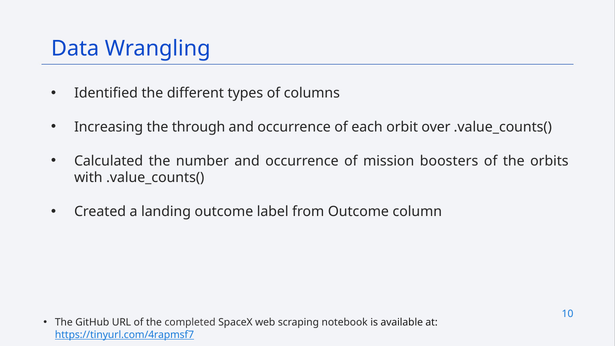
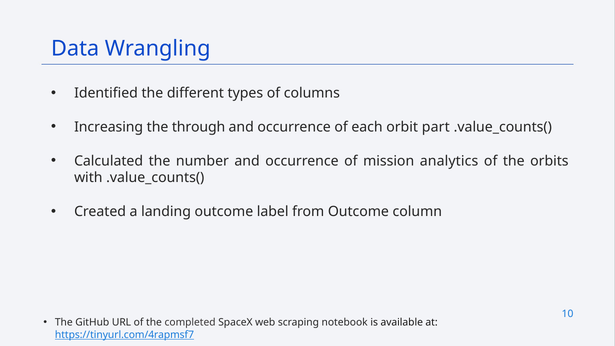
over: over -> part (436, 127)
boosters: boosters -> analytics (449, 161)
